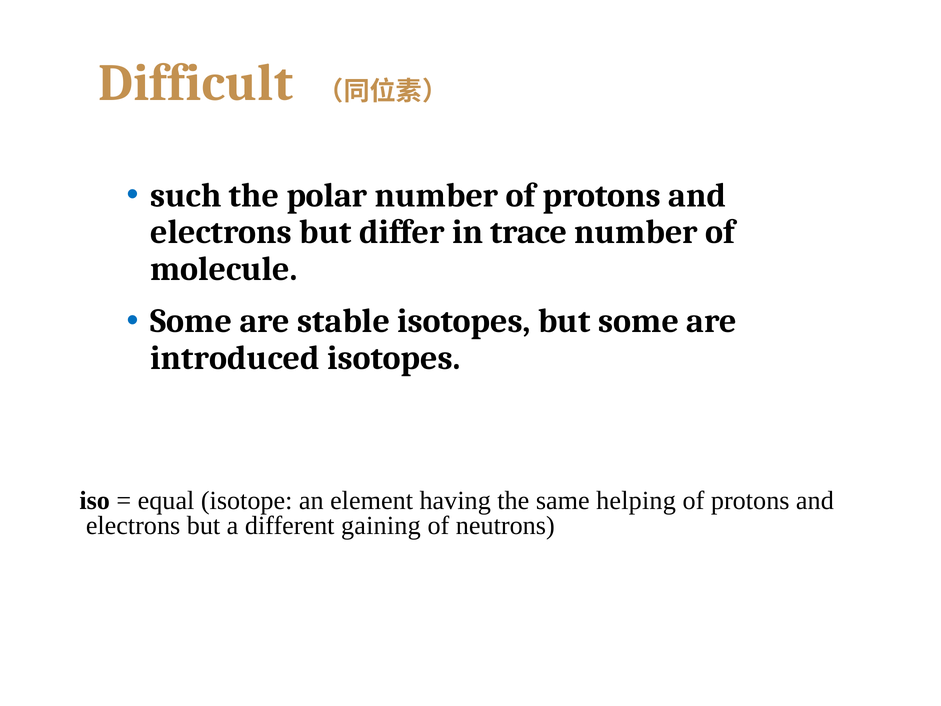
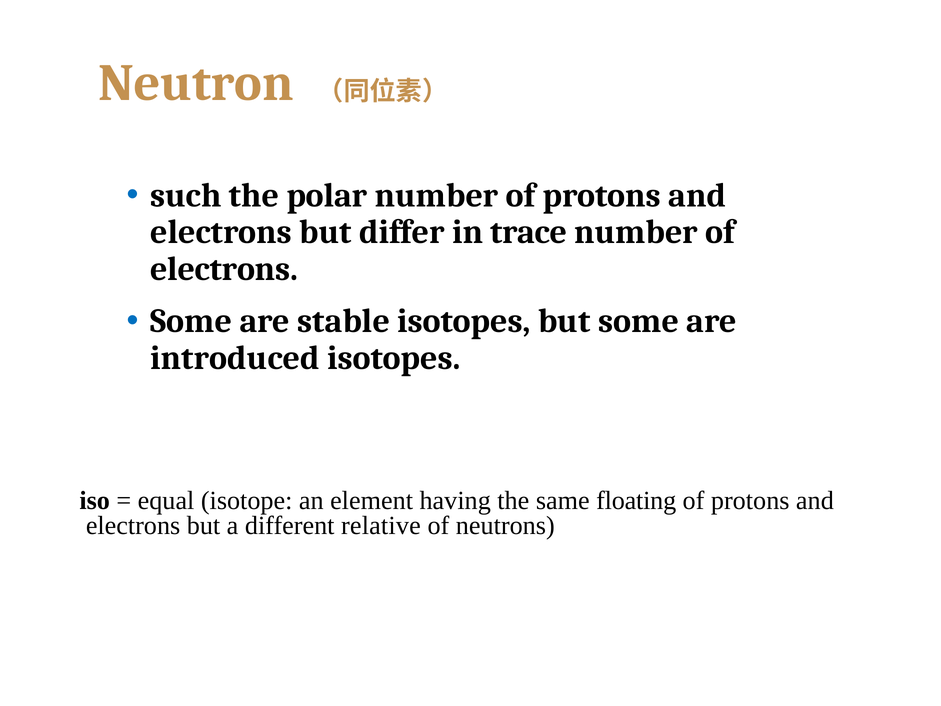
Difficult: Difficult -> Neutron (196, 83)
molecule: molecule -> electrons (224, 269)
helping: helping -> floating (636, 500)
gaining: gaining -> relative (381, 525)
